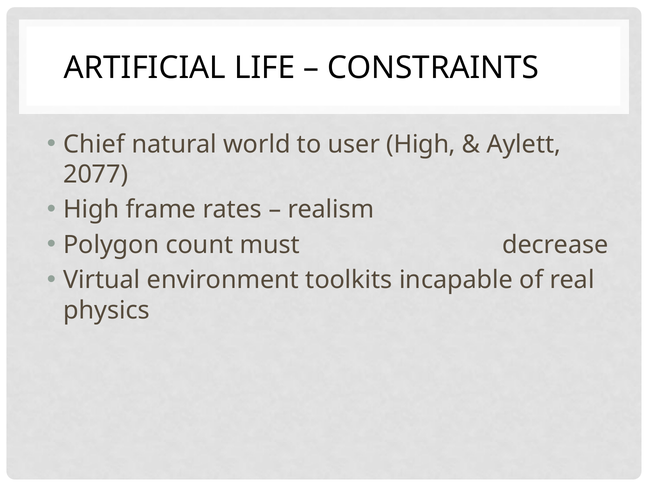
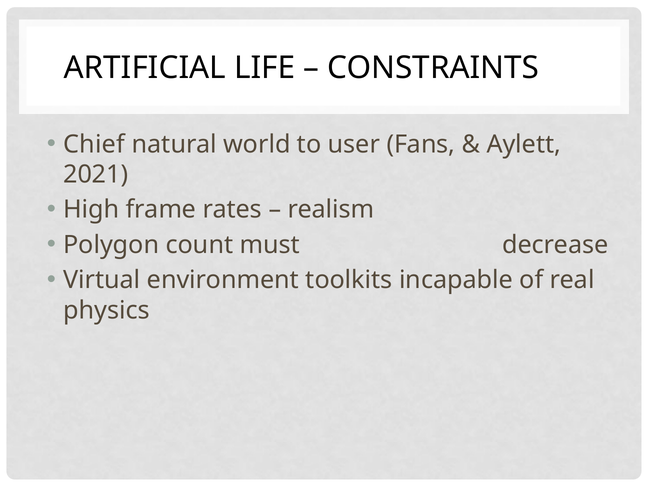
user High: High -> Fans (421, 144)
2077: 2077 -> 2021 (96, 174)
